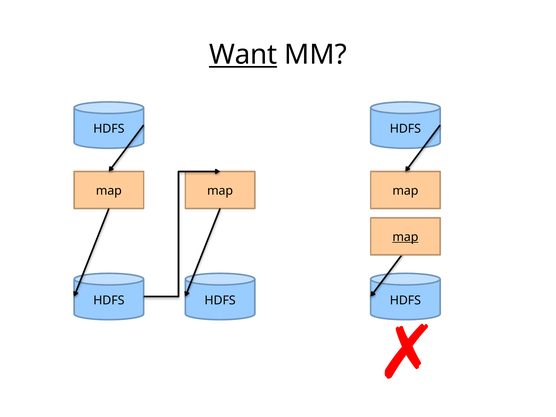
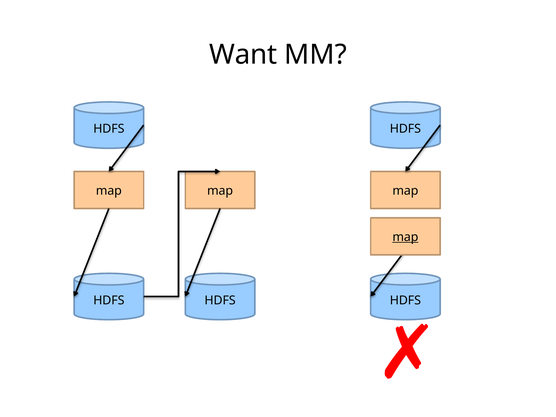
Want underline: present -> none (243, 55)
